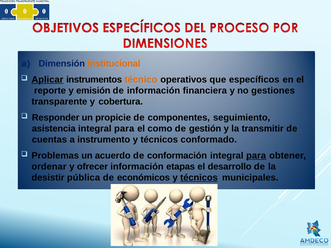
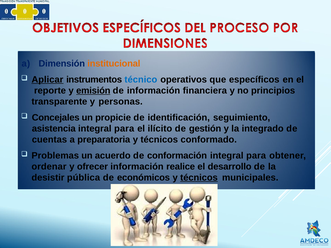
técnico colour: orange -> blue (141, 80)
emisión underline: none -> present (93, 91)
gestiones: gestiones -> principios (273, 91)
cobertura: cobertura -> personas (121, 102)
Responder: Responder -> Concejales (56, 118)
componentes: componentes -> identificación (179, 118)
como: como -> ilícito (160, 129)
transmitir: transmitir -> integrado (263, 129)
instrumento: instrumento -> preparatoria (104, 140)
para underline: present -> none (256, 156)
etapas: etapas -> realice (181, 167)
